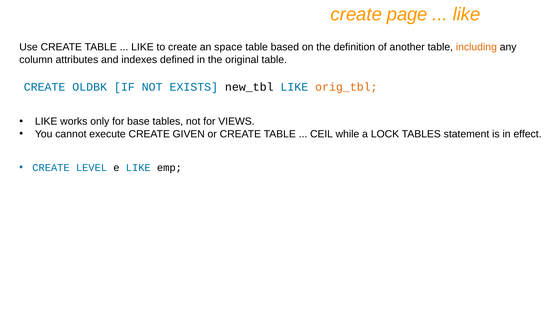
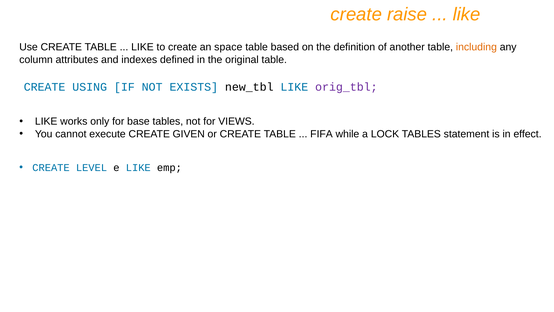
page: page -> raise (407, 14)
OLDBK: OLDBK -> USING (90, 87)
orig_tbl colour: orange -> purple (346, 87)
CEIL: CEIL -> FIFA (321, 134)
